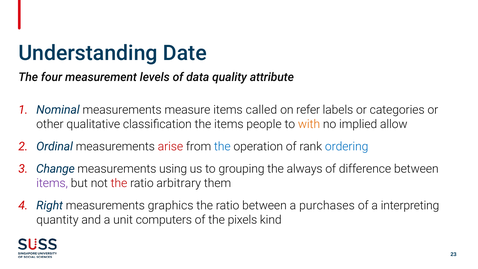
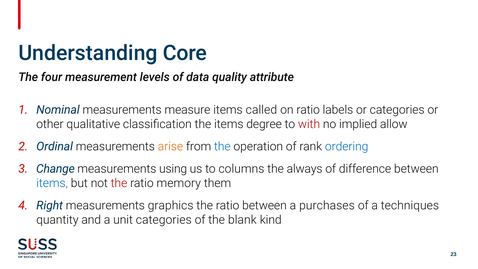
Date: Date -> Core (185, 53)
on refer: refer -> ratio (308, 110)
people: people -> degree (264, 124)
with colour: orange -> red (309, 124)
arise colour: red -> orange (170, 147)
grouping: grouping -> columns (241, 169)
items colour: purple -> blue (52, 183)
arbitrary: arbitrary -> memory (179, 183)
interpreting: interpreting -> techniques (410, 206)
unit computers: computers -> categories (164, 220)
pixels: pixels -> blank (242, 220)
